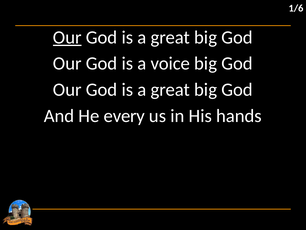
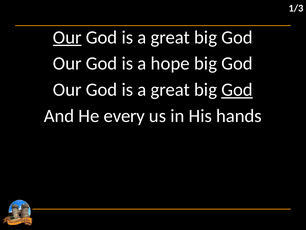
1/6: 1/6 -> 1/3 (296, 8)
voice: voice -> hope (170, 63)
God underline: none -> present (237, 90)
